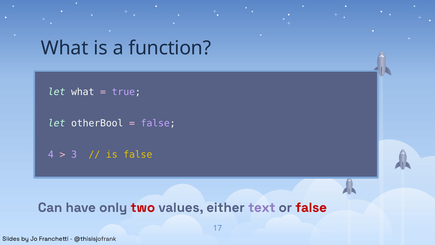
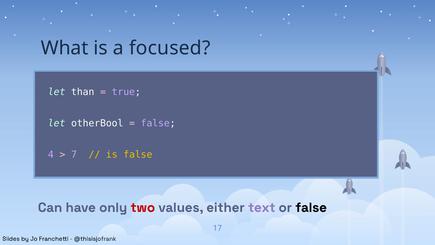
function: function -> focused (170, 48)
let what: what -> than (83, 92)
3: 3 -> 7 (74, 155)
false colour: red -> black (311, 207)
